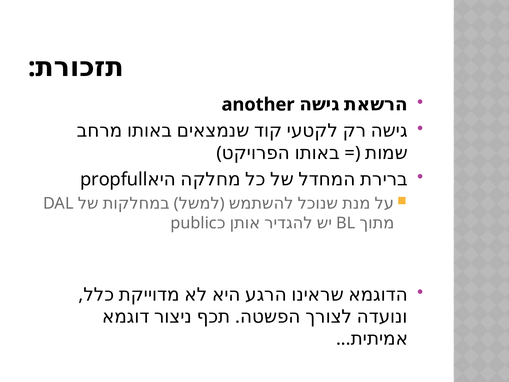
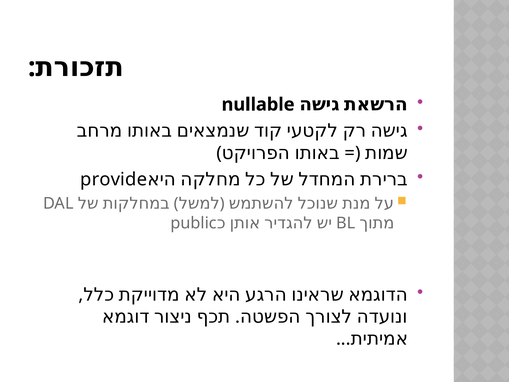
another: another -> nullable (258, 104)
propfull: propfull -> provide (114, 179)
